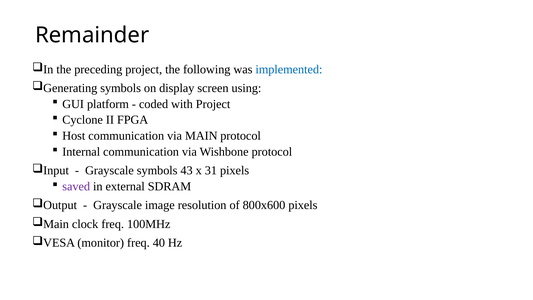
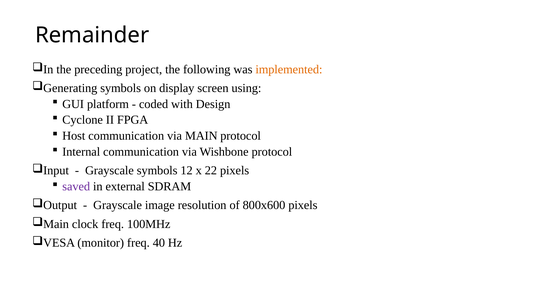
implemented colour: blue -> orange (289, 69)
with Project: Project -> Design (213, 104)
43: 43 -> 12 (187, 170)
31: 31 -> 22 (211, 170)
